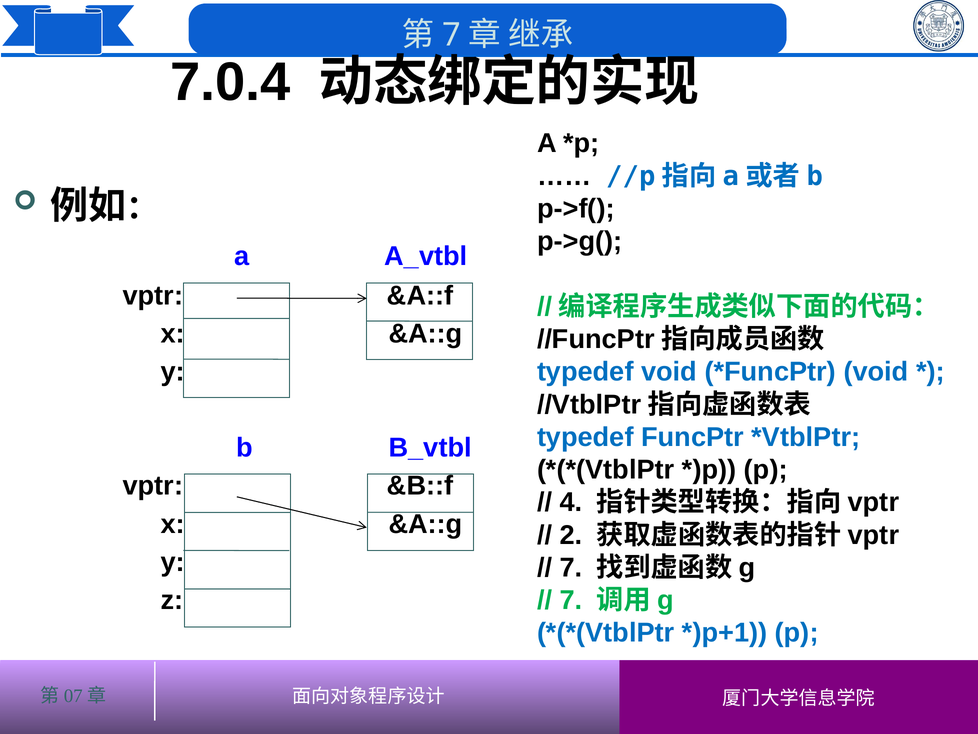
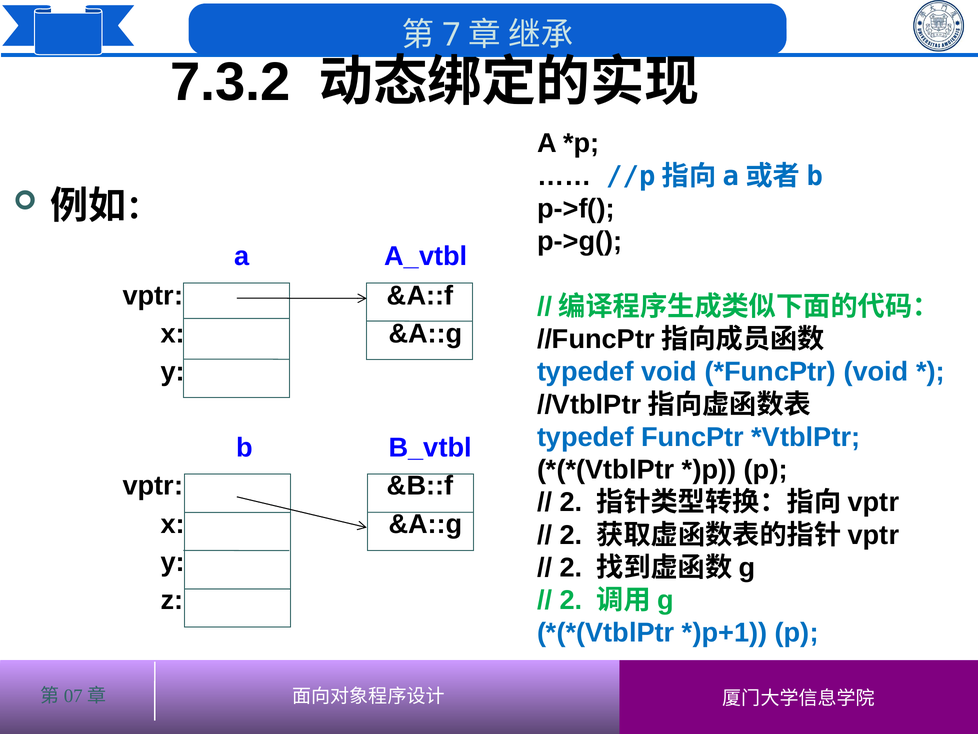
7.0.4: 7.0.4 -> 7.3.2 (230, 82)
4: 4 -> 2 (571, 502)
7: 7 -> 2 (571, 567)
7: 7 -> 2 (571, 600)
